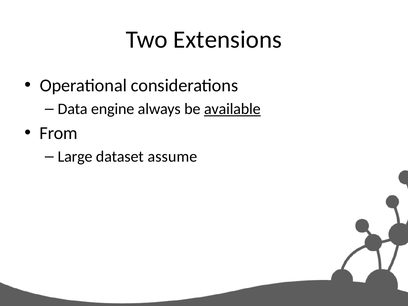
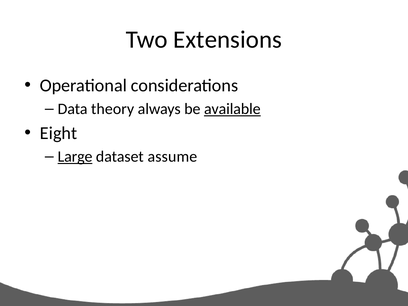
engine: engine -> theory (113, 109)
From: From -> Eight (59, 133)
Large underline: none -> present (75, 157)
